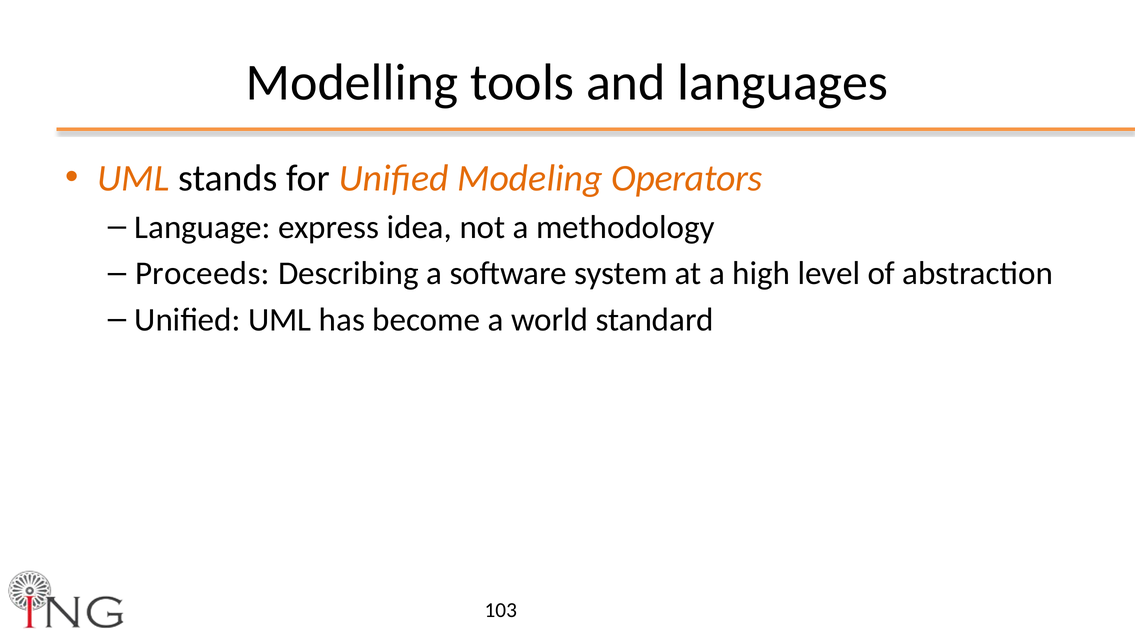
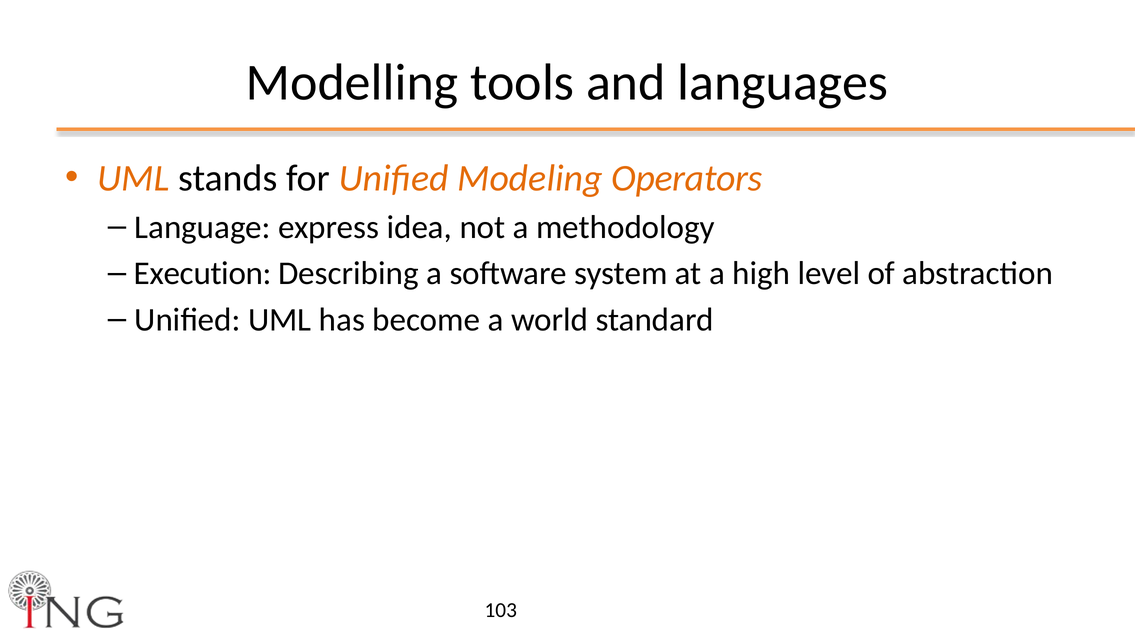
Proceeds: Proceeds -> Execution (203, 274)
